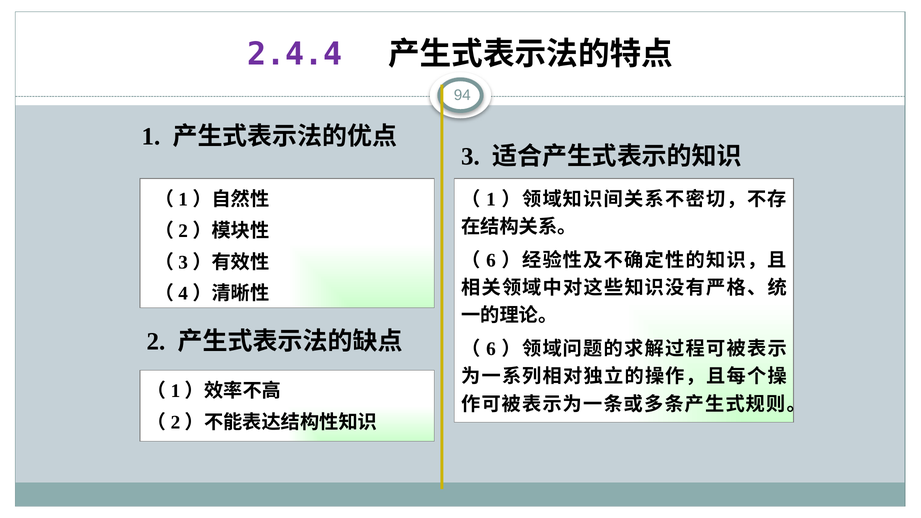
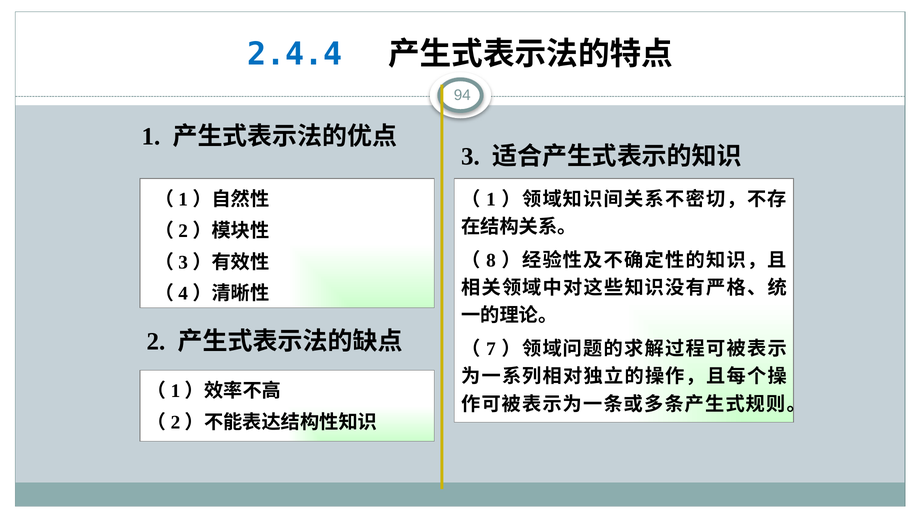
2.4.4 colour: purple -> blue (295, 54)
6: 6 -> 8 (491, 260)
6: 6 -> 7 (491, 349)
